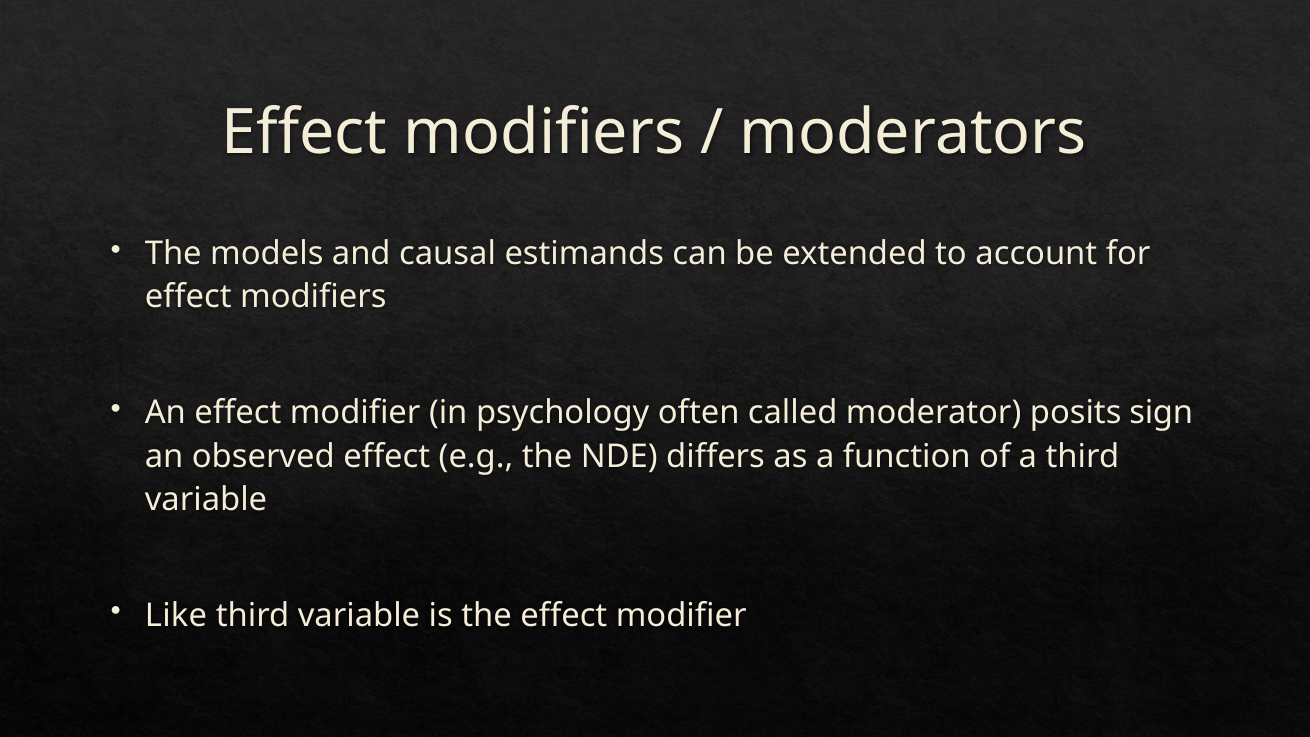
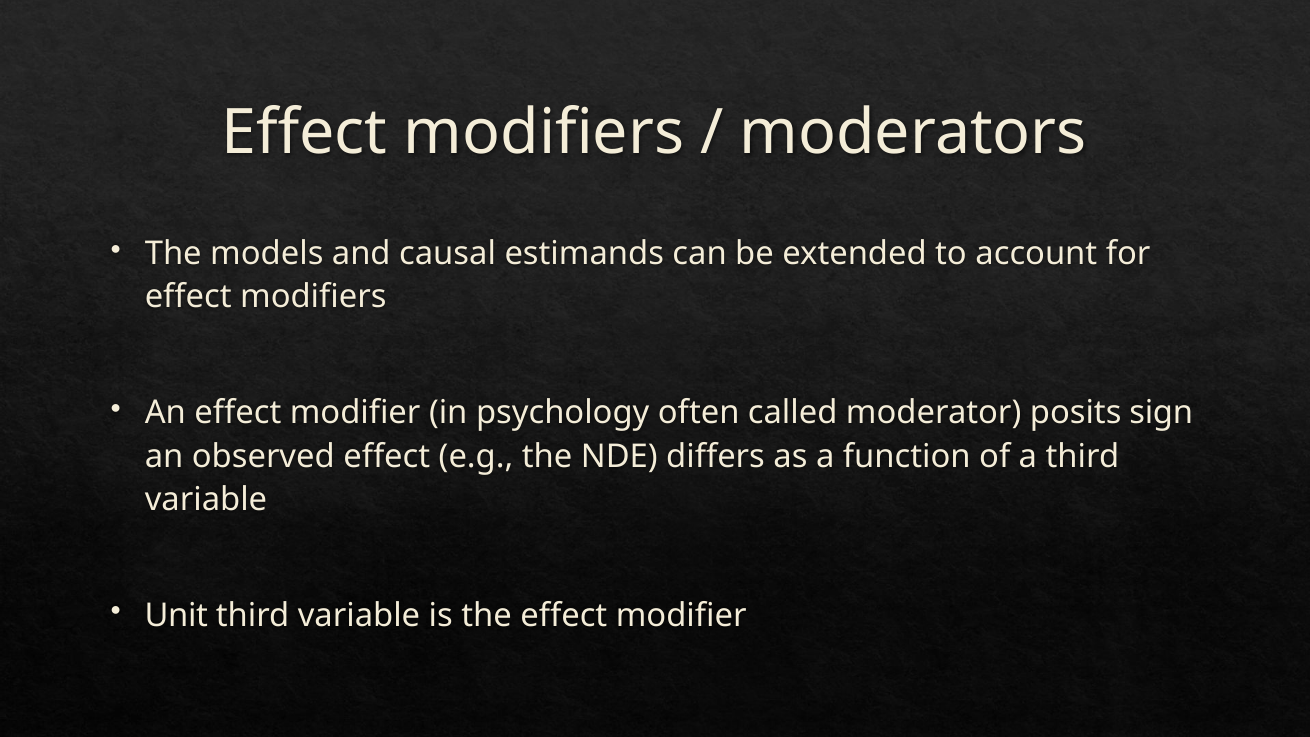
Like: Like -> Unit (176, 615)
